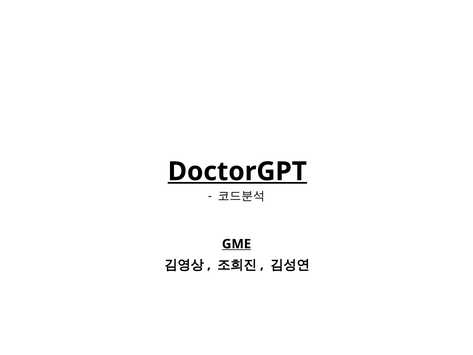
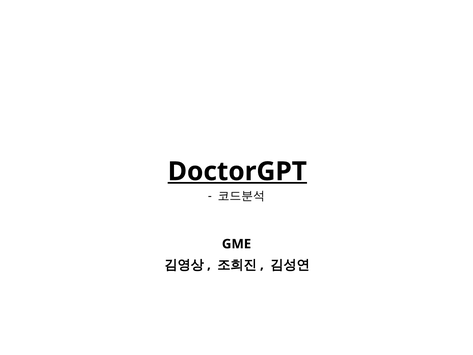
GME underline: present -> none (237, 244)
